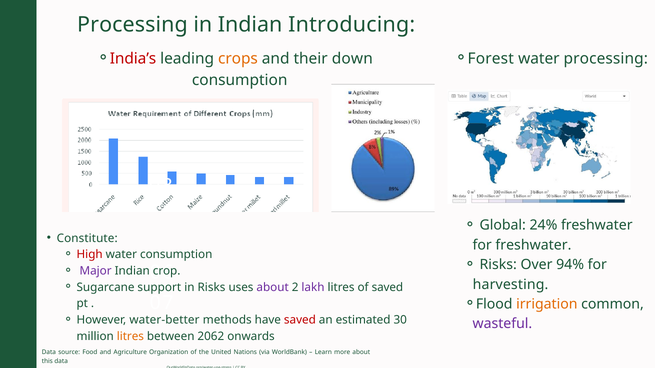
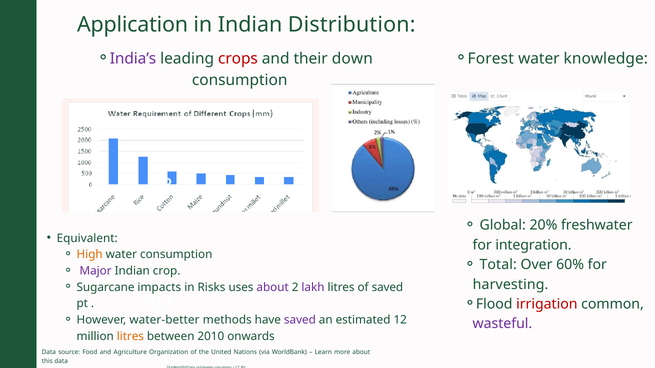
Processing: Processing -> Application (133, 25)
Introducing: Introducing -> Distribution (352, 25)
India’s colour: red -> purple (133, 59)
crops colour: orange -> red (238, 59)
water processing: processing -> knowledge (606, 59)
24%: 24% -> 20% (543, 225)
Constitute: Constitute -> Equivalent (87, 239)
for freshwater: freshwater -> integration (534, 245)
High colour: red -> orange (90, 255)
Risks: Risks -> Total (498, 265)
94%: 94% -> 60% (570, 265)
support: support -> impacts (159, 288)
irrigation colour: orange -> red (547, 304)
saved colour: red -> purple (300, 320)
30: 30 -> 12 (400, 320)
2062: 2062 -> 2010 (211, 337)
